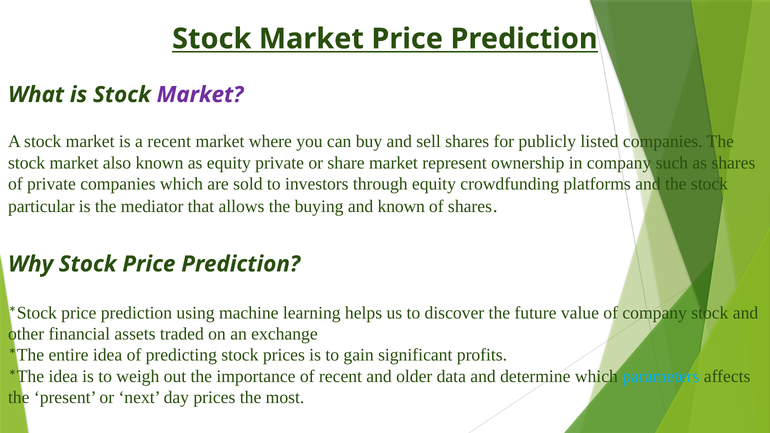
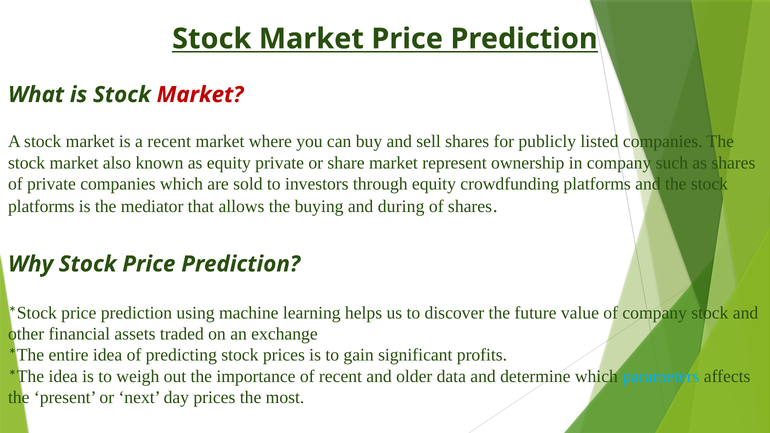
Market colour: purple -> red (200, 95)
particular: particular -> platforms (41, 207)
and known: known -> during (401, 207)
